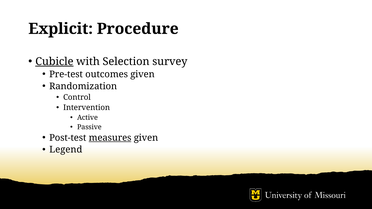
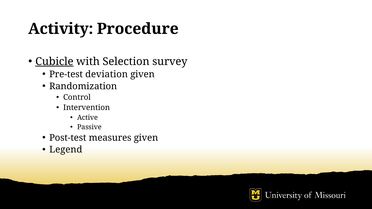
Explicit: Explicit -> Activity (61, 29)
outcomes: outcomes -> deviation (107, 74)
measures underline: present -> none (110, 138)
